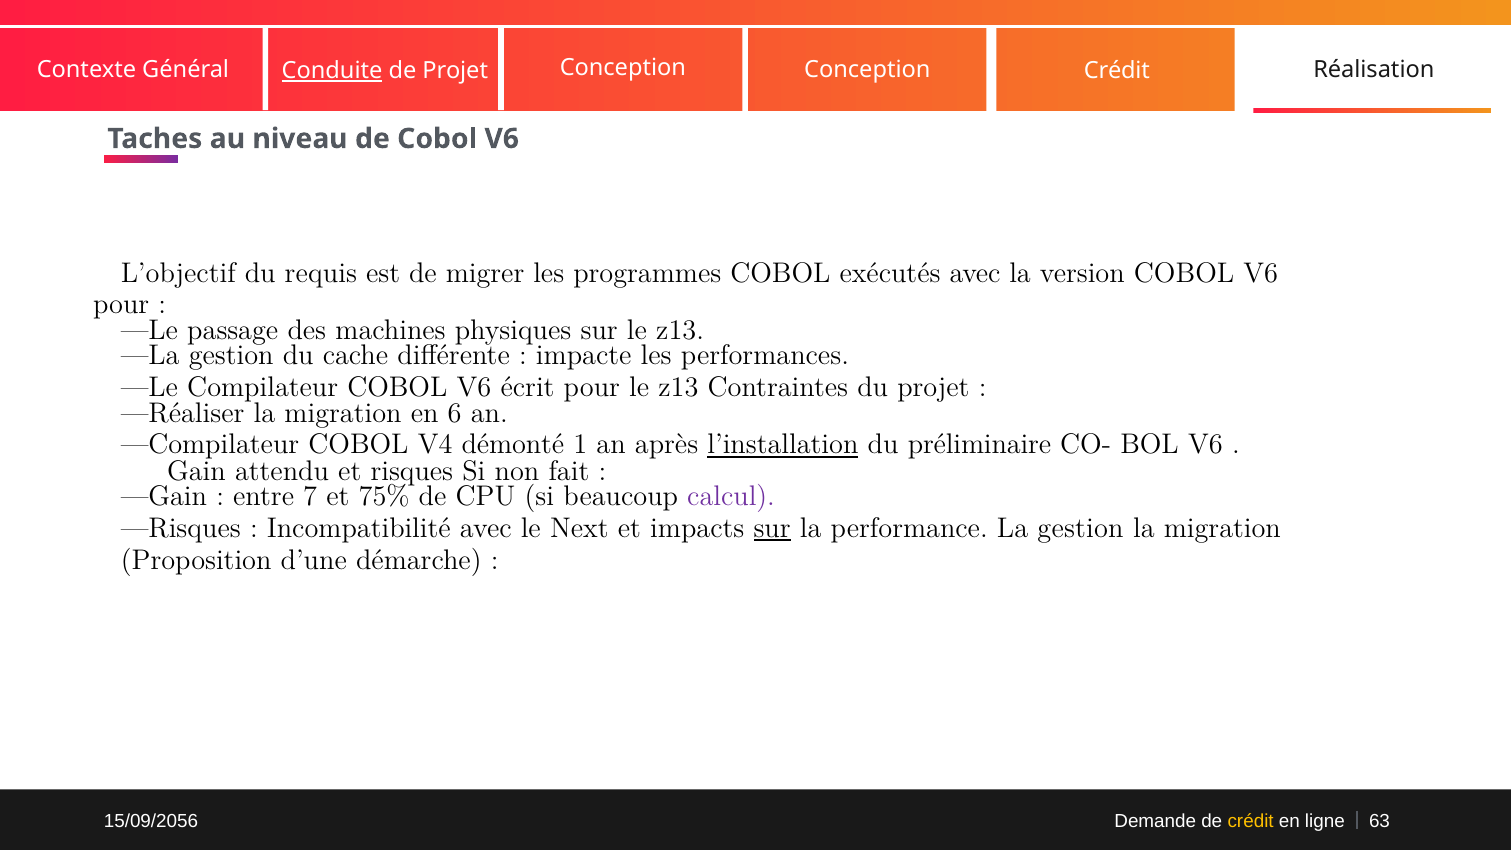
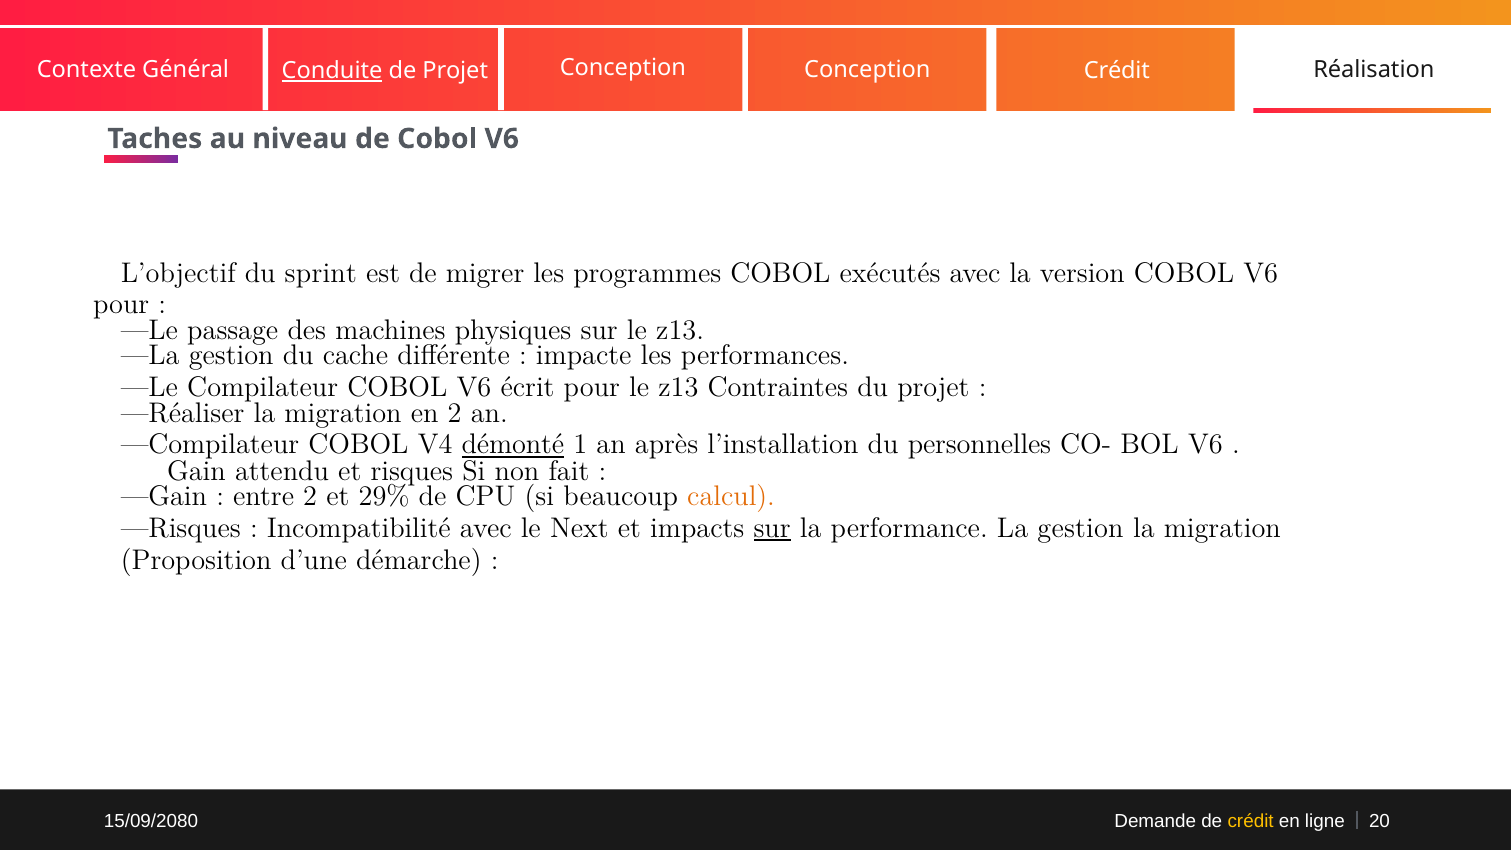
requis: requis -> sprint (321, 273)
en 6: 6 -> 2 (455, 413)
démonté underline: none -> present (513, 444)
l’installation underline: present -> none (783, 444)
préliminaire: préliminaire -> personnelles (979, 444)
entre 7: 7 -> 2 (310, 496)
75%: 75% -> 29% (384, 496)
calcul colour: purple -> orange (731, 496)
15/09/2056: 15/09/2056 -> 15/09/2080 (151, 821)
63: 63 -> 20 (1379, 821)
